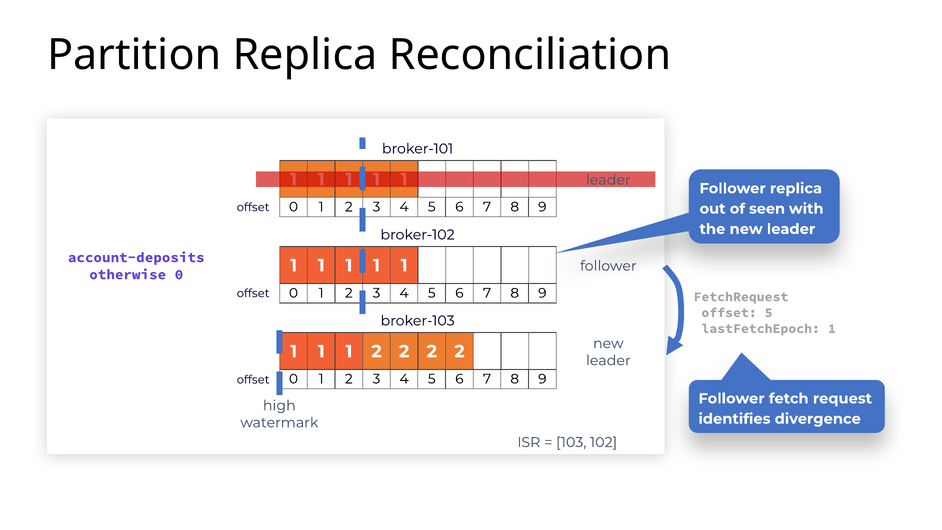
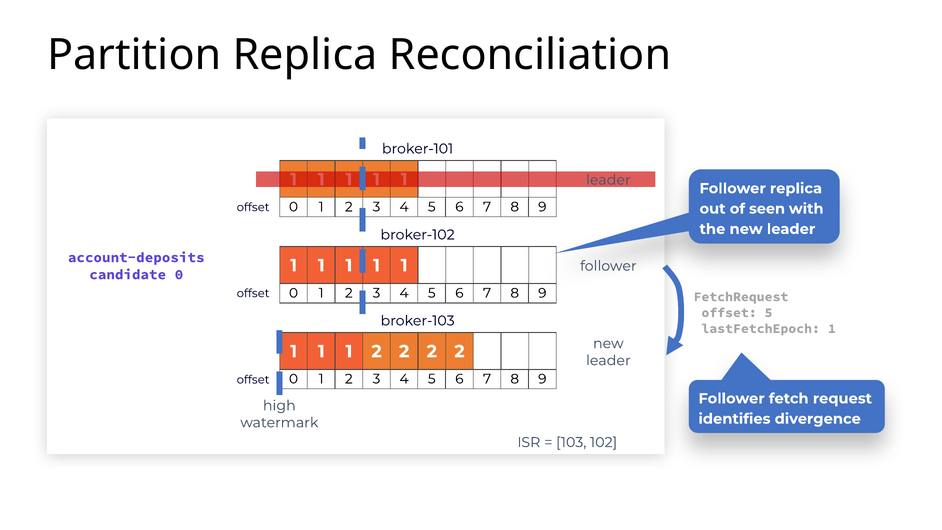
otherwise: otherwise -> candidate (128, 274)
